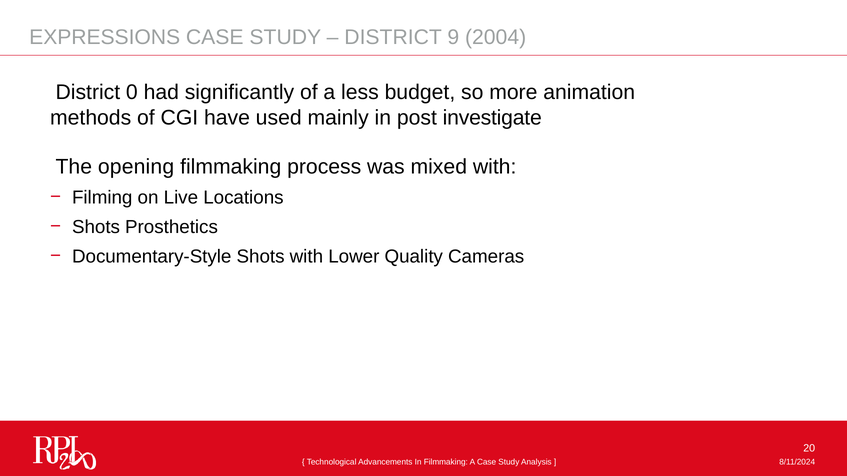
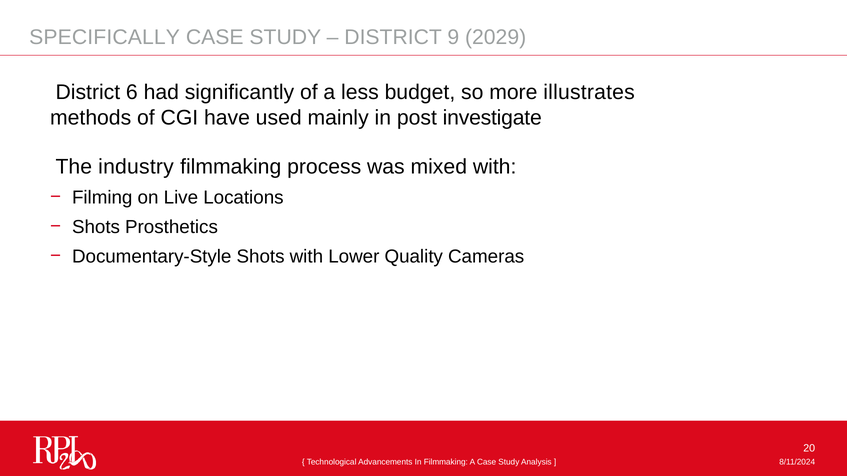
EXPRESSIONS: EXPRESSIONS -> SPECIFICALLY (105, 37)
2004: 2004 -> 2029 (496, 37)
0: 0 -> 6 (132, 92)
animation: animation -> illustrates (589, 92)
opening: opening -> industry (136, 167)
